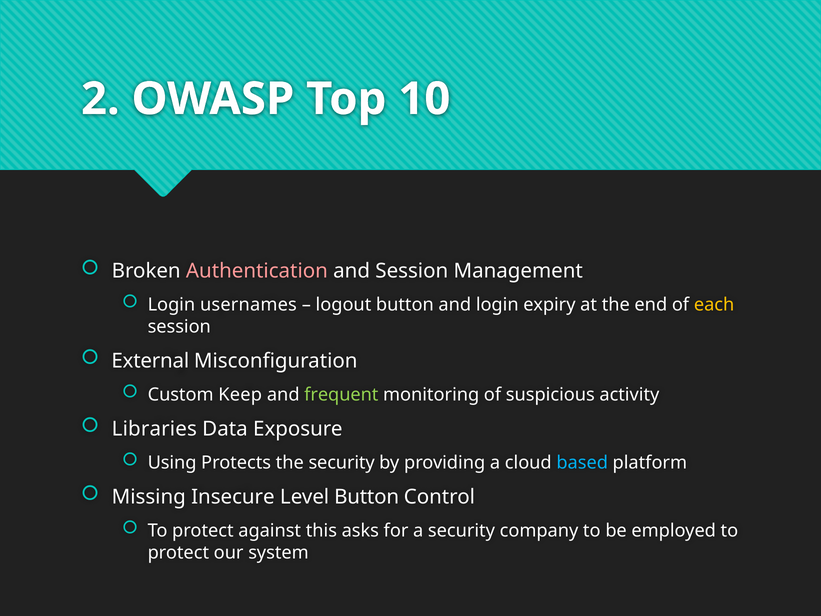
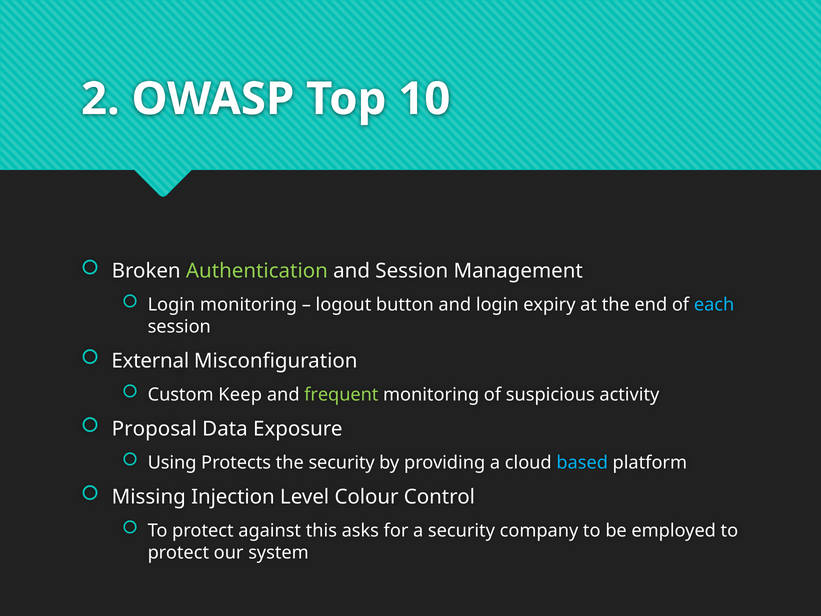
Authentication colour: pink -> light green (257, 271)
Login usernames: usernames -> monitoring (248, 305)
each colour: yellow -> light blue (714, 305)
Libraries: Libraries -> Proposal (154, 429)
Insecure: Insecure -> Injection (233, 497)
Level Button: Button -> Colour (367, 497)
